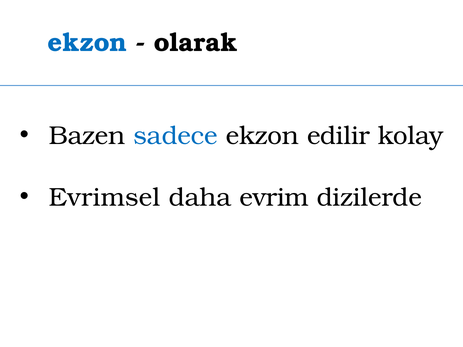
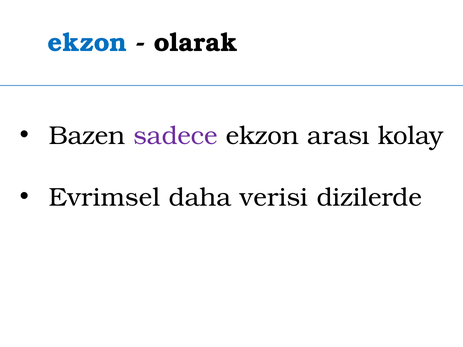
sadece colour: blue -> purple (176, 136)
edilir: edilir -> arası (338, 136)
evrim: evrim -> verisi (274, 197)
